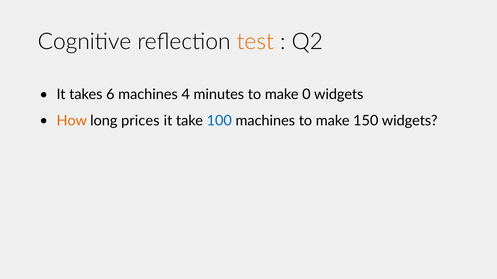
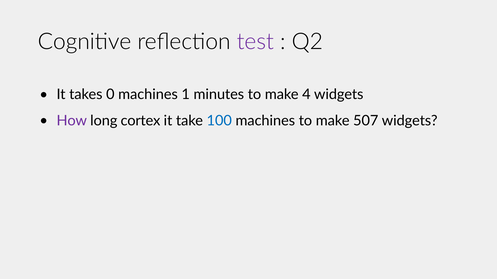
test colour: orange -> purple (255, 42)
6: 6 -> 0 (110, 95)
4: 4 -> 1 (186, 95)
0: 0 -> 4 (306, 95)
How colour: orange -> purple (72, 121)
prices: prices -> cortex (140, 121)
150: 150 -> 507 (366, 121)
